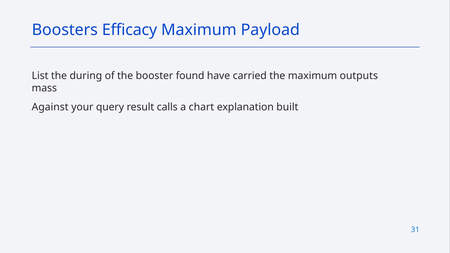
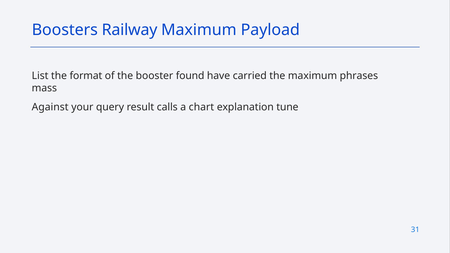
Efficacy: Efficacy -> Railway (130, 30)
during: during -> format (86, 76)
outputs: outputs -> phrases (359, 76)
built: built -> tune (287, 107)
